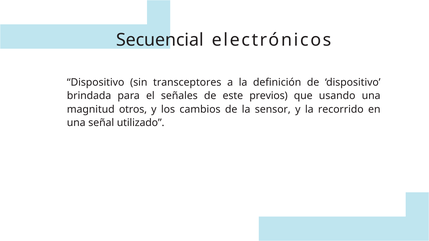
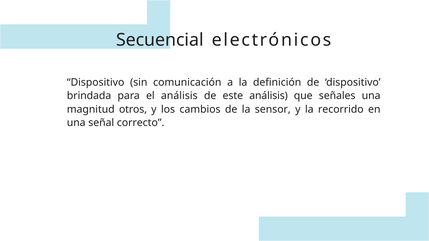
transceptores: transceptores -> comunicación (187, 82)
el señales: señales -> análisis (179, 96)
este previos: previos -> análisis (269, 96)
usando: usando -> señales (337, 96)
utilizado: utilizado -> correcto (141, 123)
